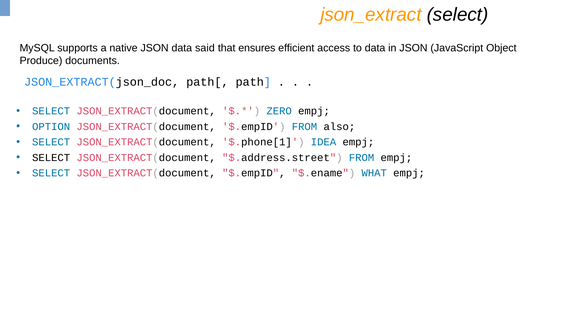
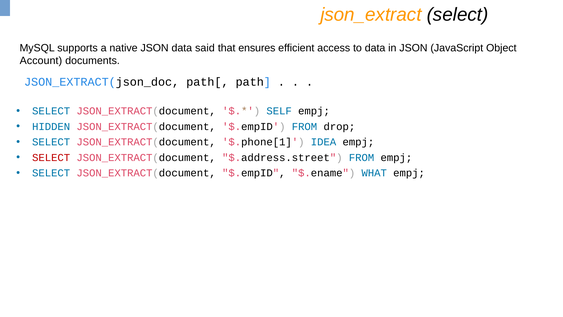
Produce: Produce -> Account (41, 61)
ZERO: ZERO -> SELF (279, 111)
OPTION: OPTION -> HIDDEN (51, 126)
also: also -> drop (339, 126)
SELECT colour: black -> red (51, 157)
